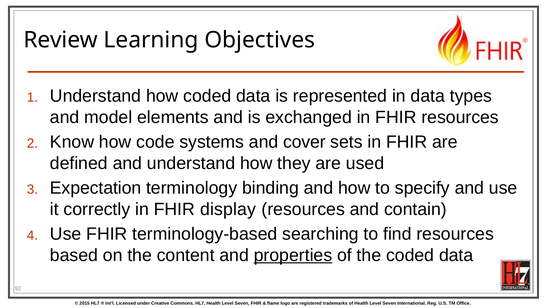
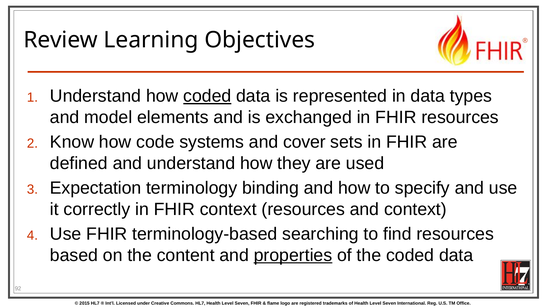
coded underline: none -> present (207, 96)
FHIR display: display -> context (228, 209)
and contain: contain -> context (415, 209)
